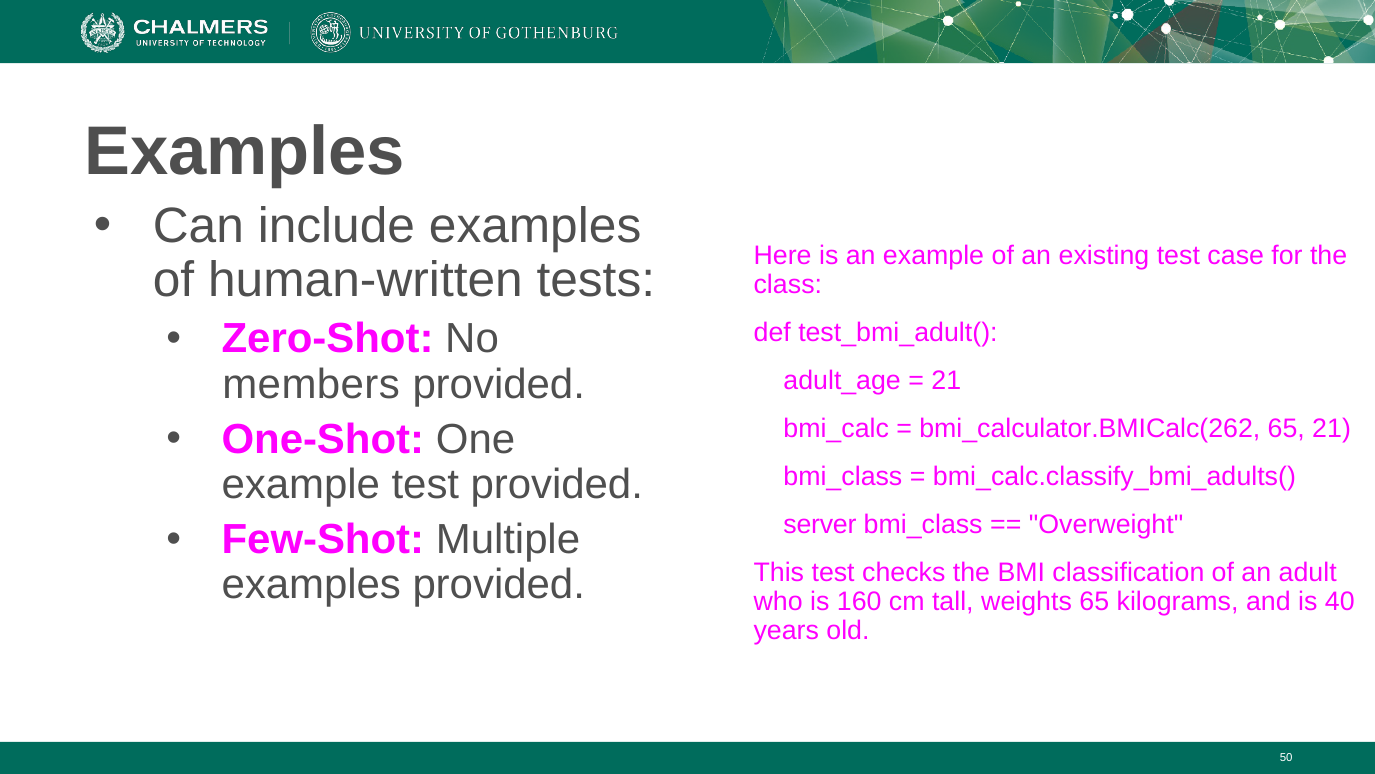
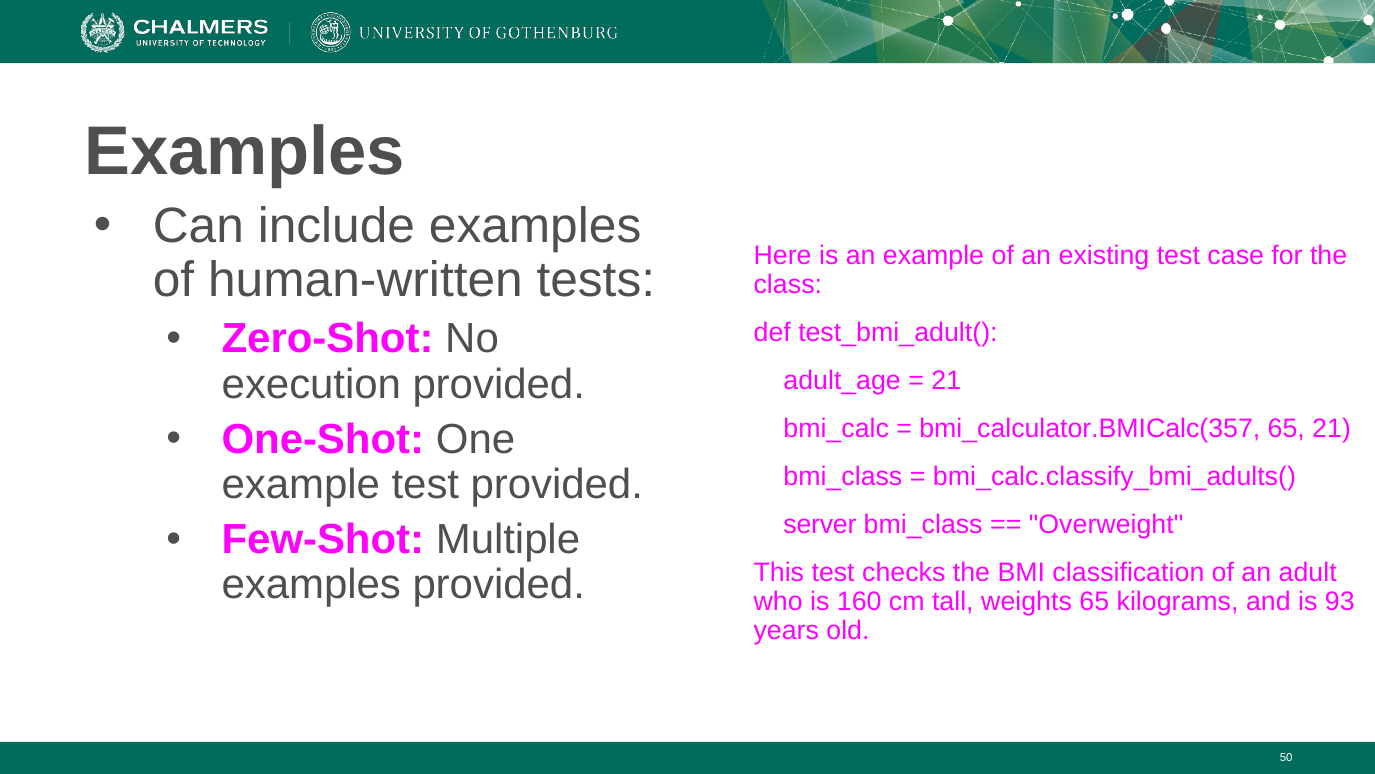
members: members -> execution (311, 384)
bmi_calculator.BMICalc(262: bmi_calculator.BMICalc(262 -> bmi_calculator.BMICalc(357 (1090, 429)
40: 40 -> 93 (1340, 602)
